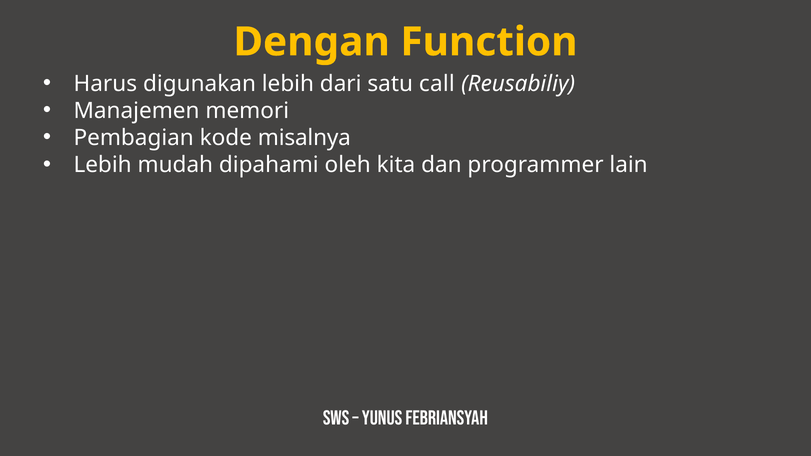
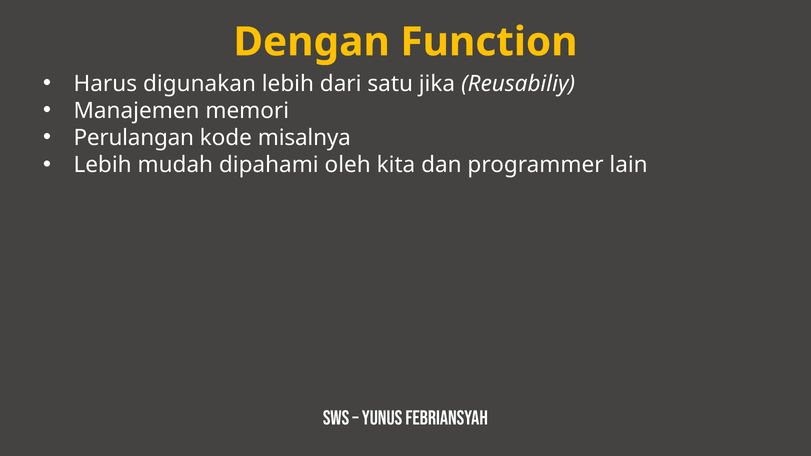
call: call -> jika (437, 84)
Pembagian: Pembagian -> Perulangan (134, 138)
